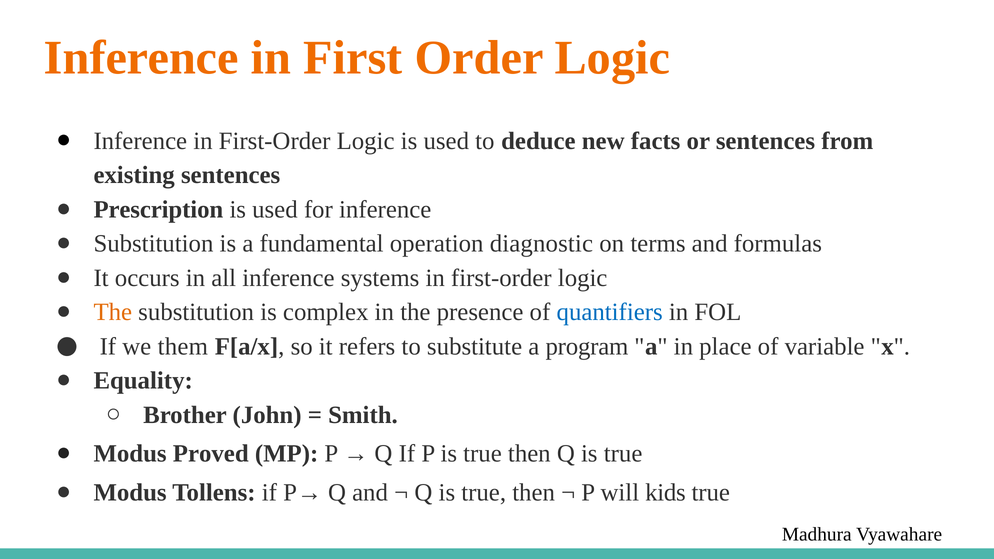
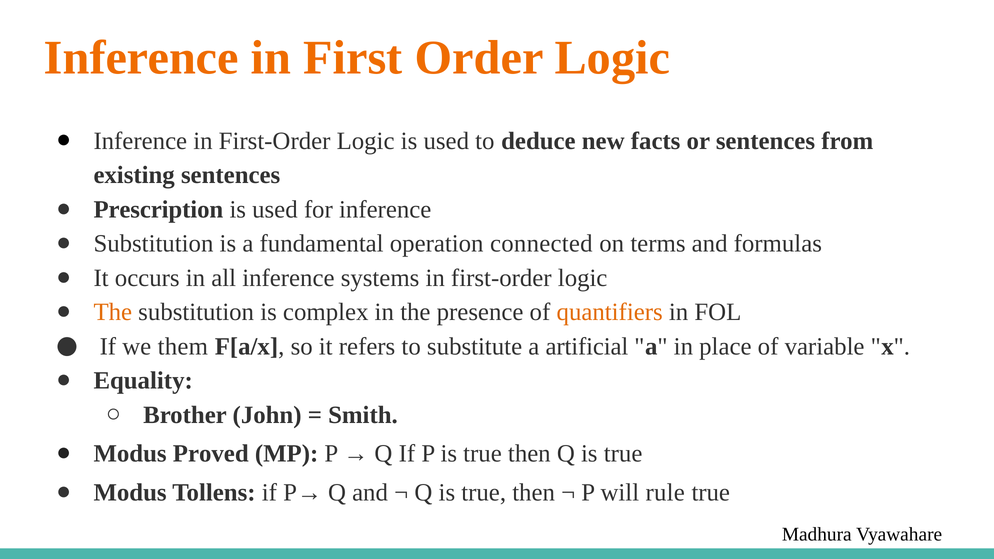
diagnostic: diagnostic -> connected (541, 244)
quantifiers colour: blue -> orange (610, 312)
program: program -> artificial (587, 347)
kids: kids -> rule (665, 493)
